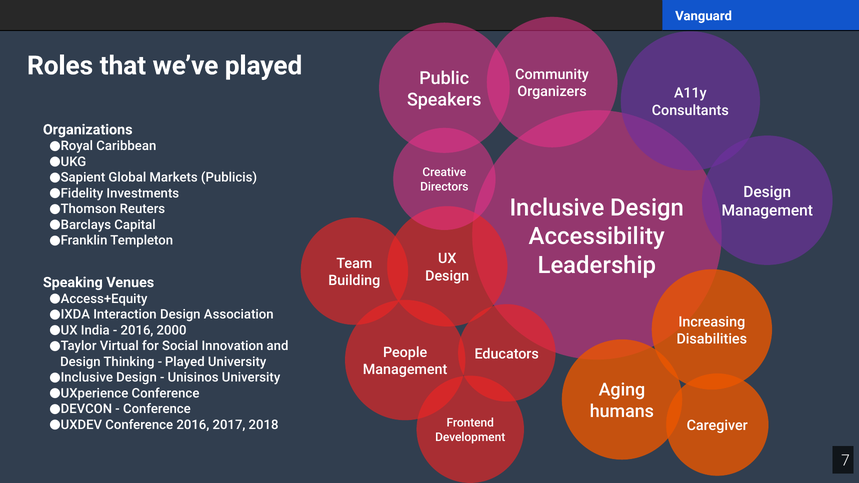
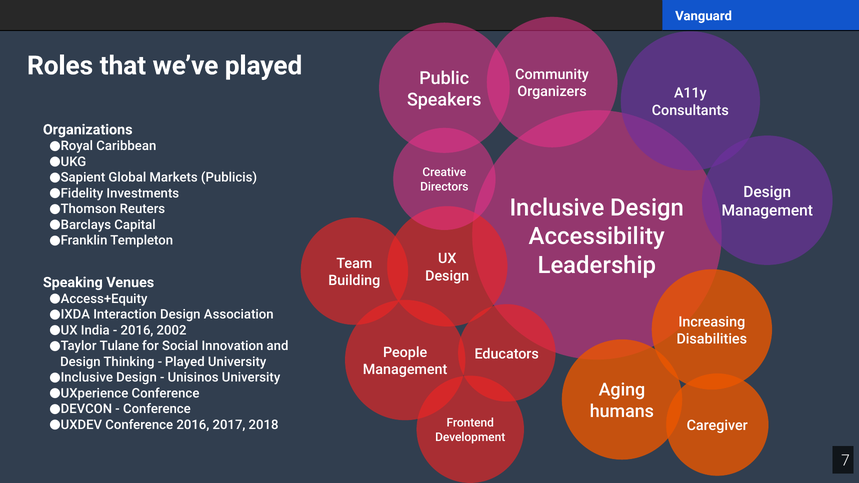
2000: 2000 -> 2002 (172, 330)
Virtual: Virtual -> Tulane (119, 346)
